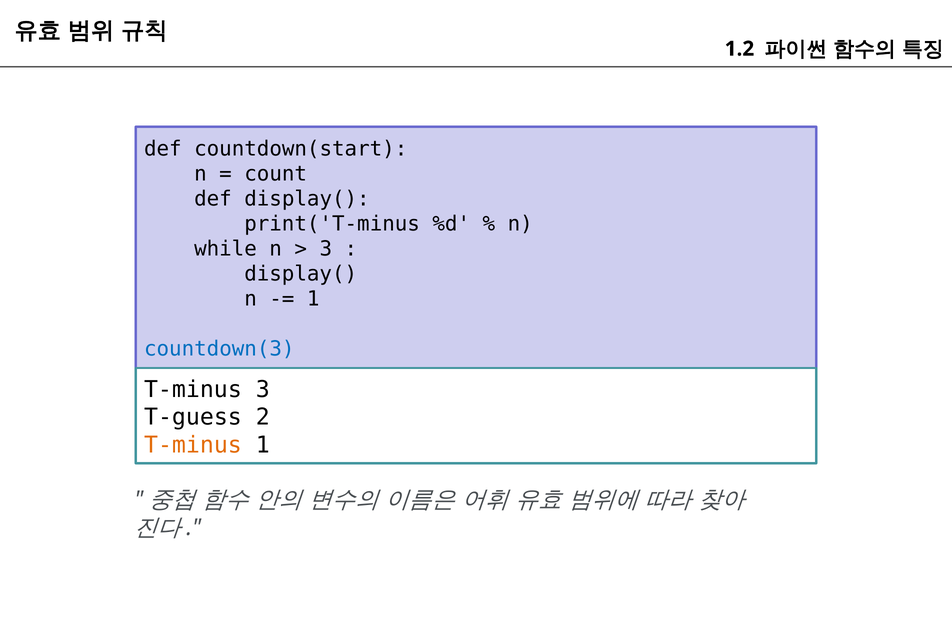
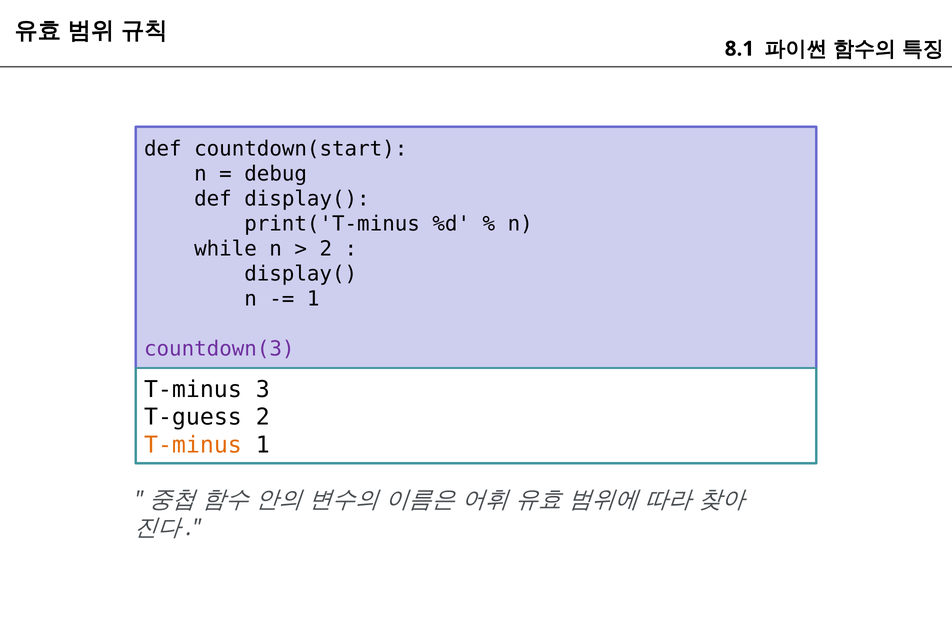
1.2: 1.2 -> 8.1 (739, 49)
count: count -> debug (276, 174)
3: 3 -> 2 (326, 249)
countdown(3 colour: blue -> purple (219, 349)
